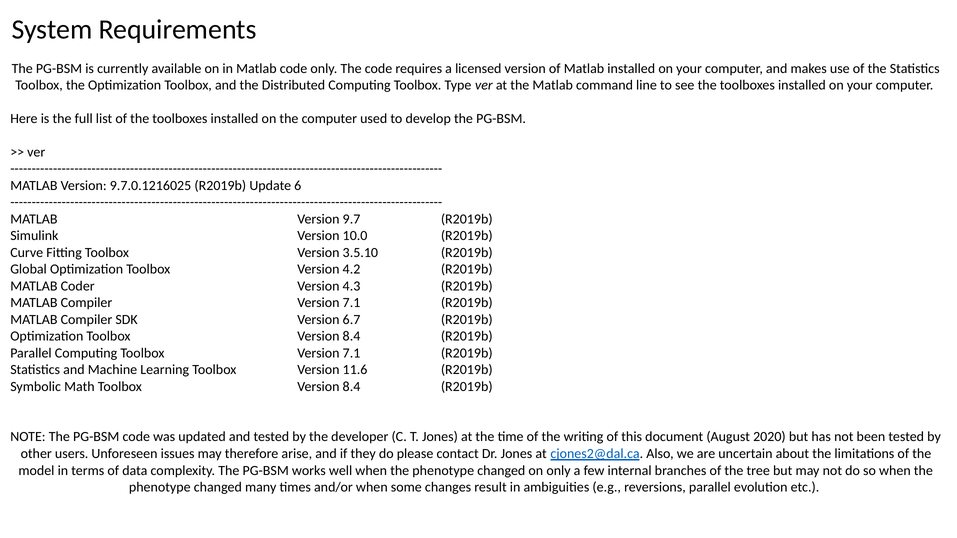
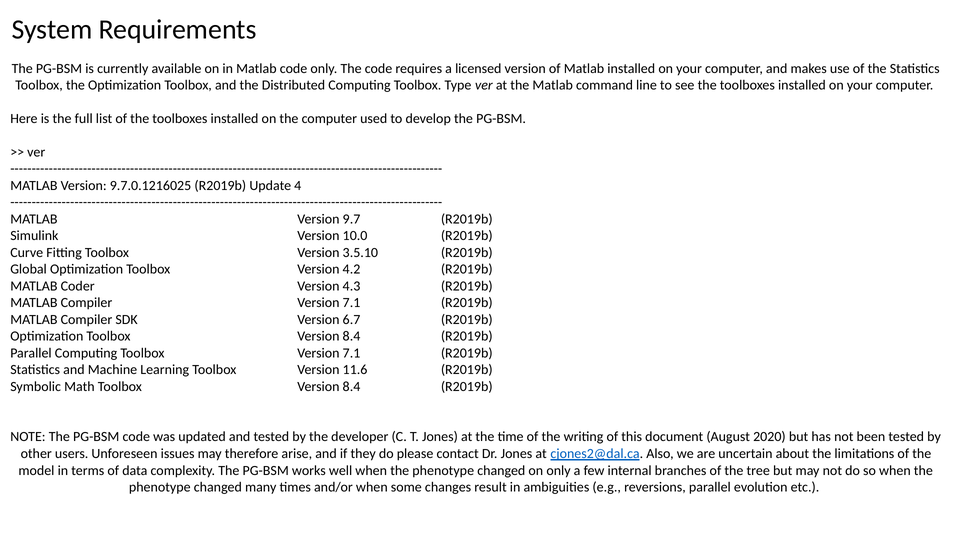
6: 6 -> 4 (298, 186)
